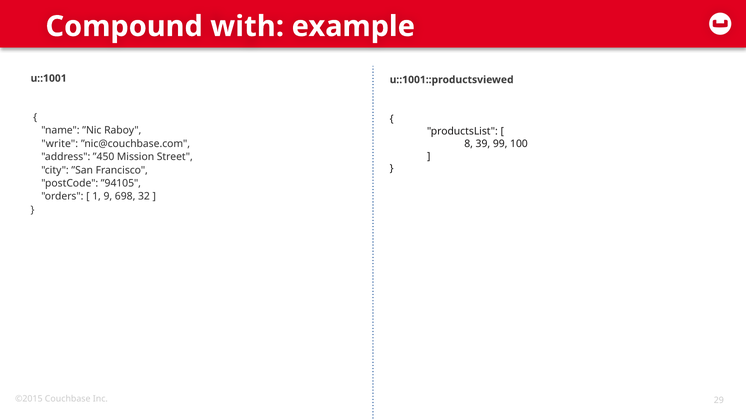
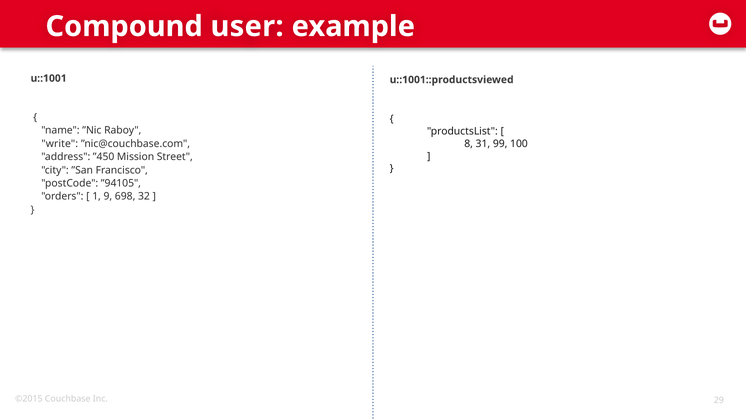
with: with -> user (247, 26)
39: 39 -> 31 (483, 144)
